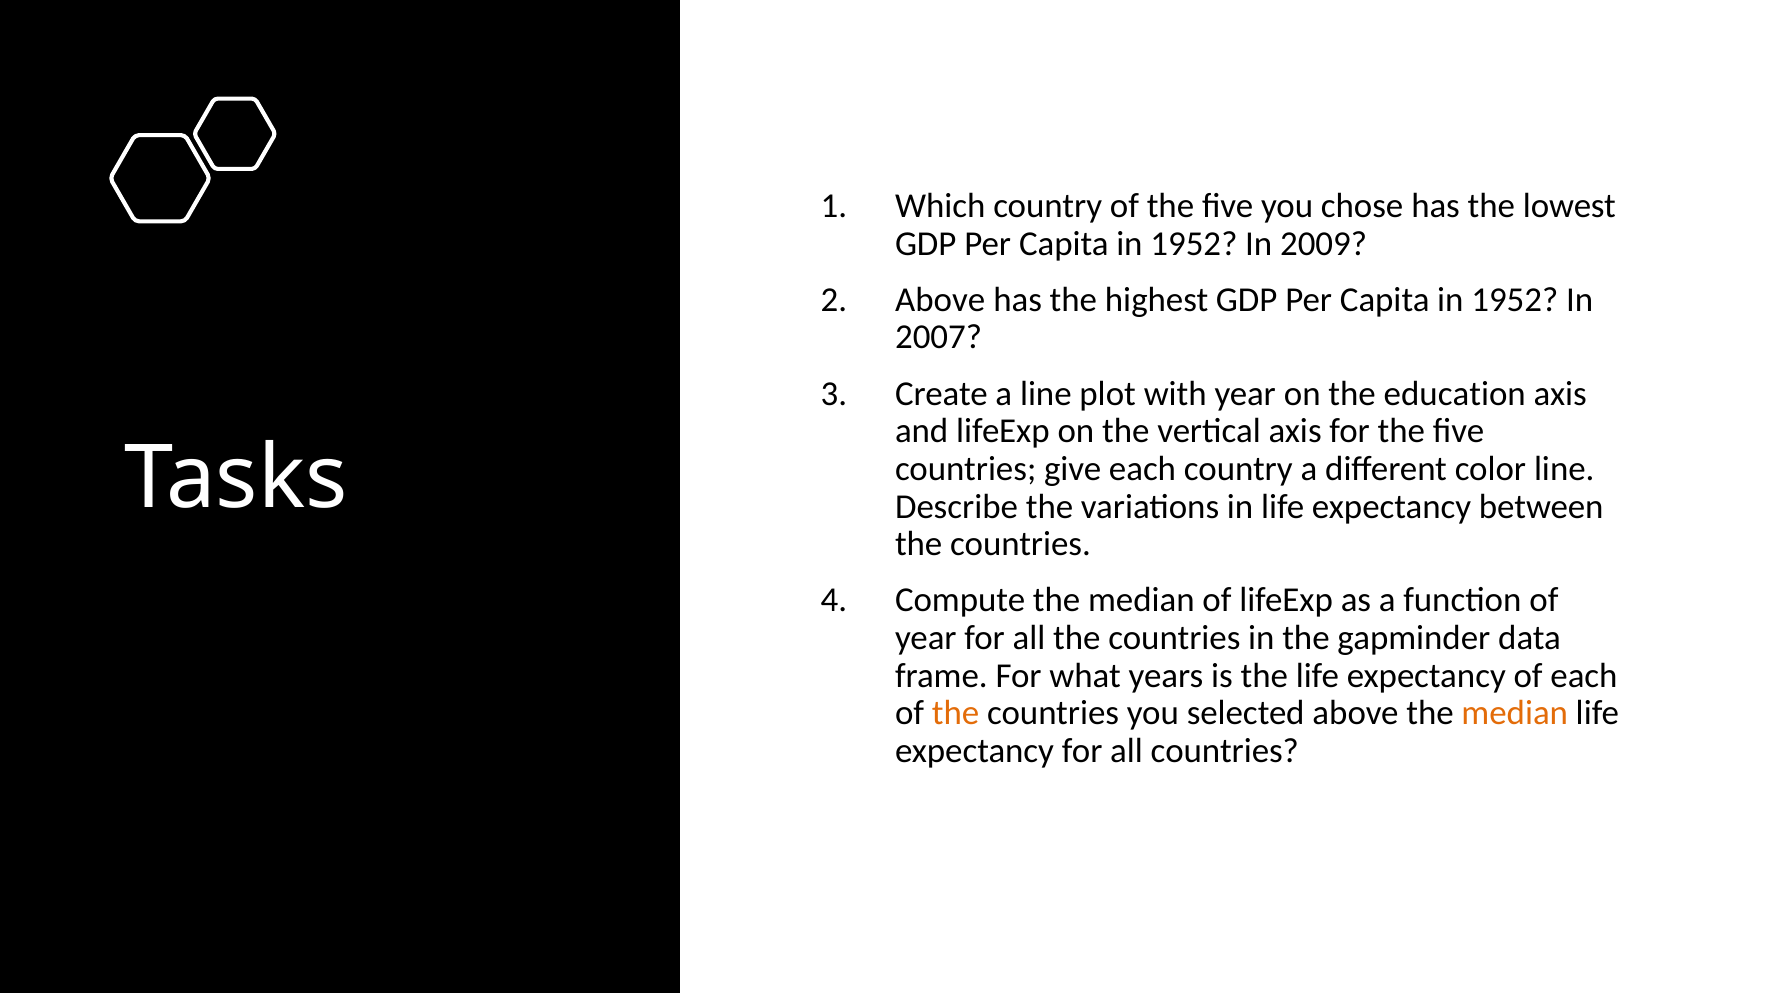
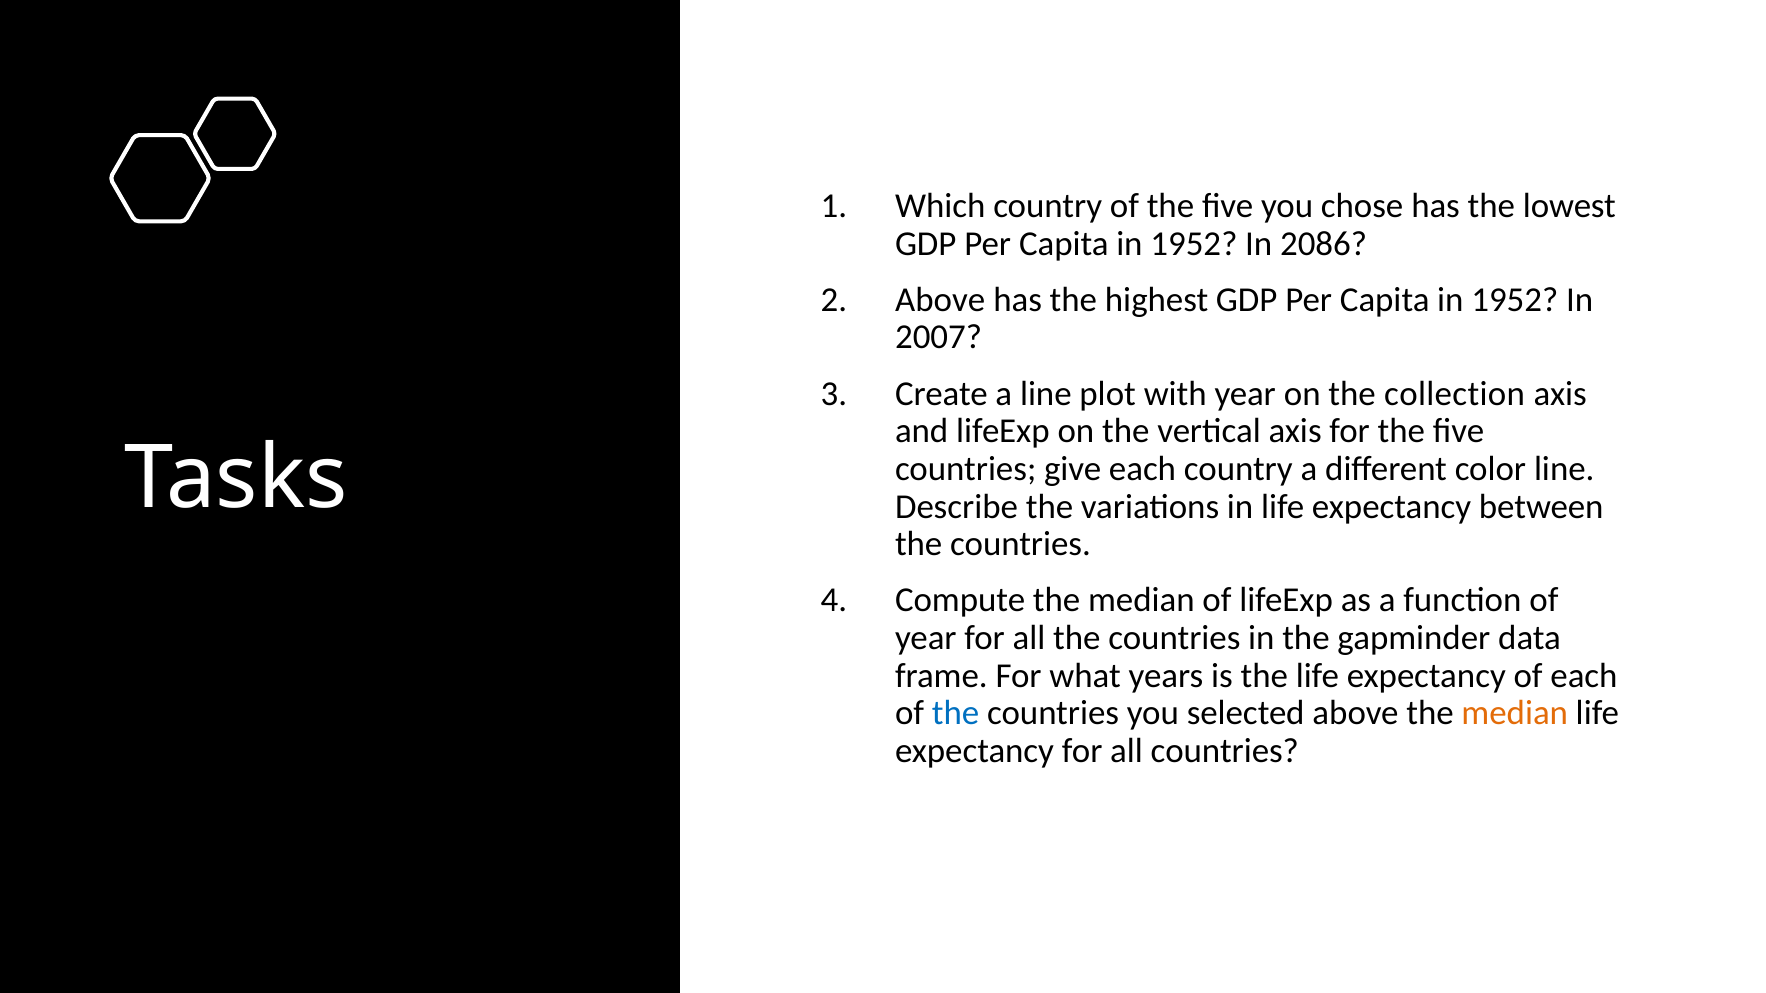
2009: 2009 -> 2086 (1324, 244)
education: education -> collection (1455, 394)
the colour: orange -> blue (956, 714)
